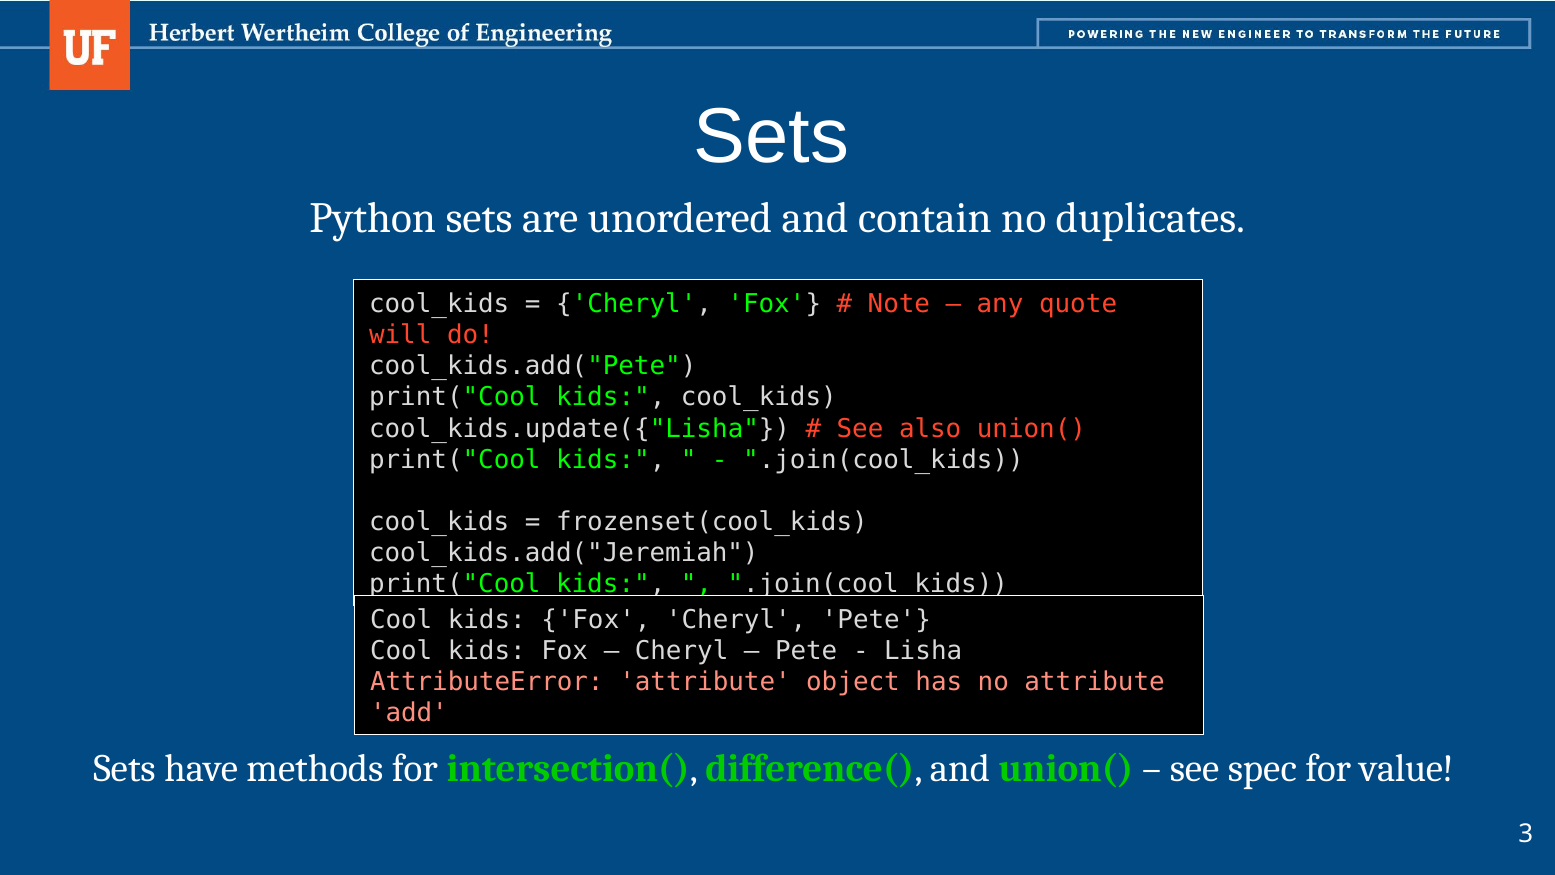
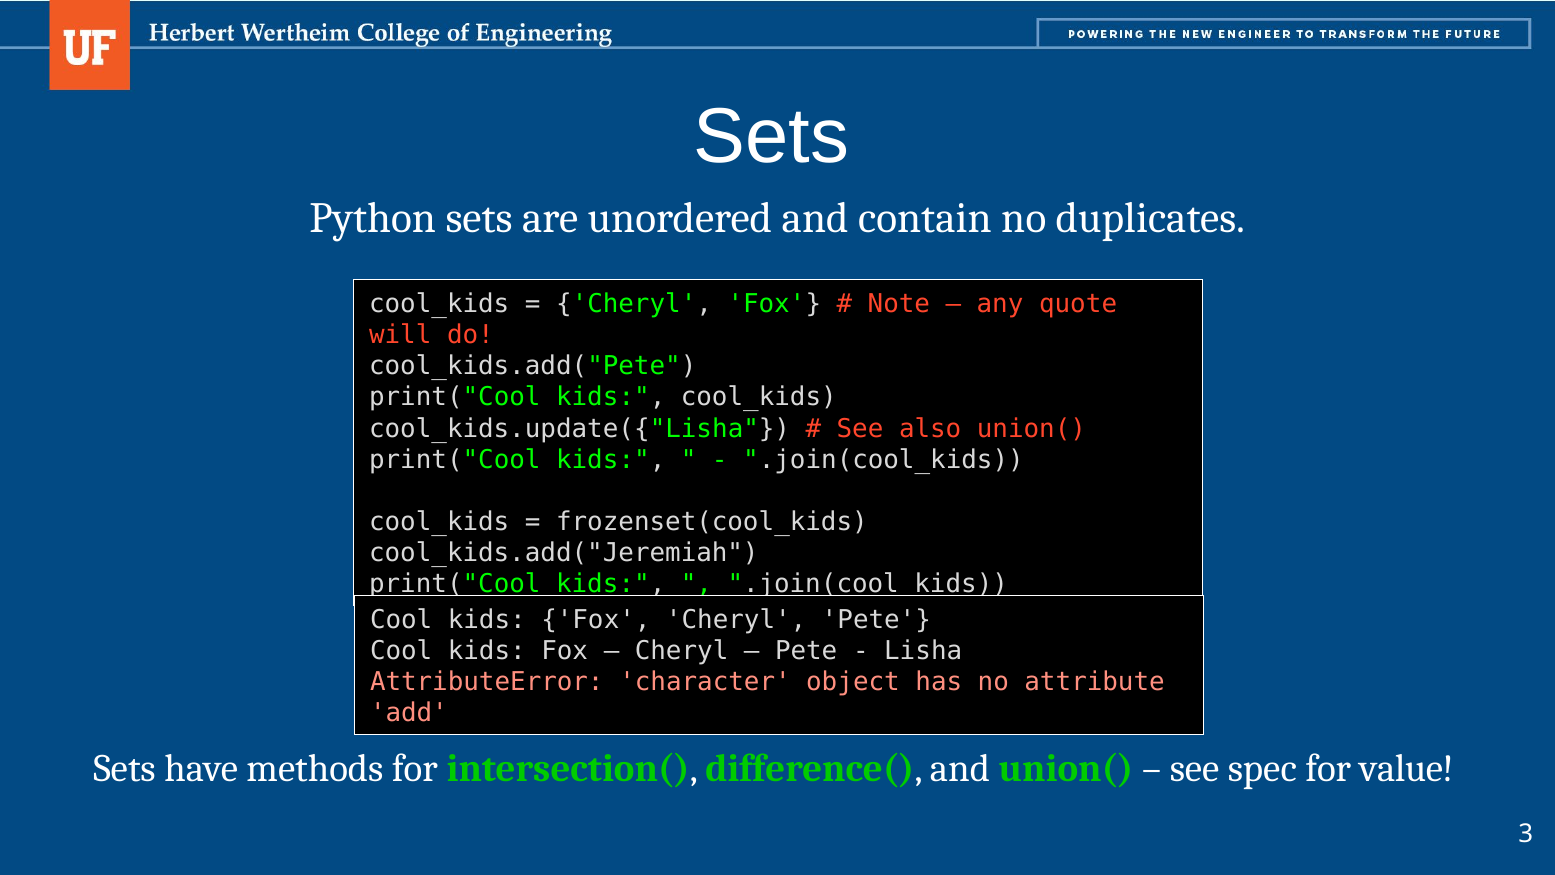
AttributeError attribute: attribute -> character (705, 682)
